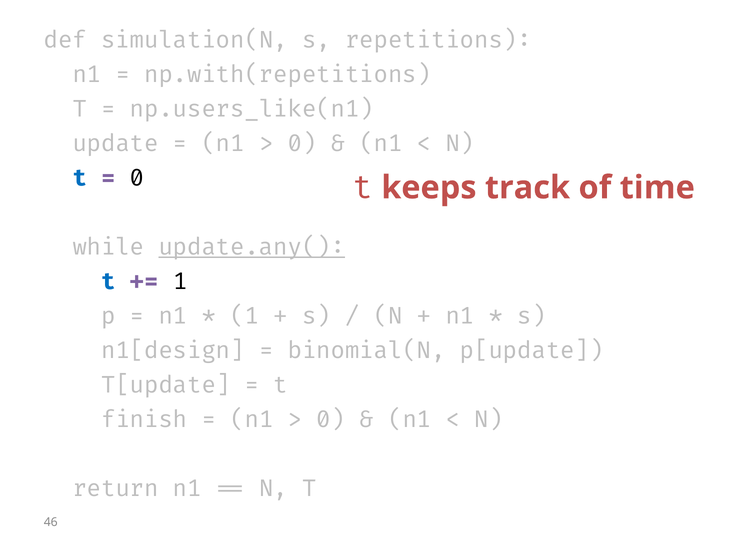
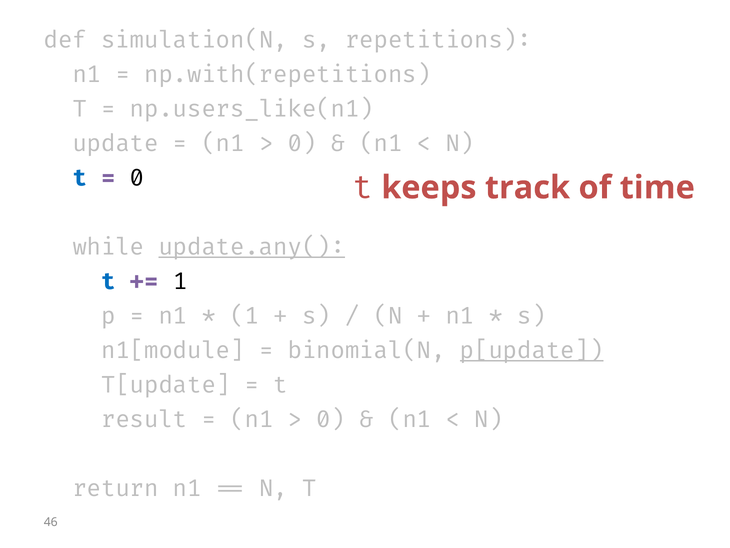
n1[design: n1[design -> n1[module (173, 350)
p[update underline: none -> present (532, 350)
finish: finish -> result (144, 419)
